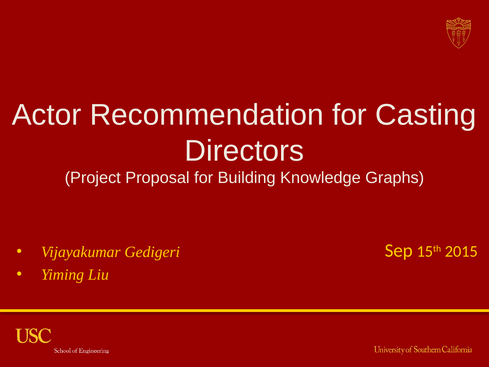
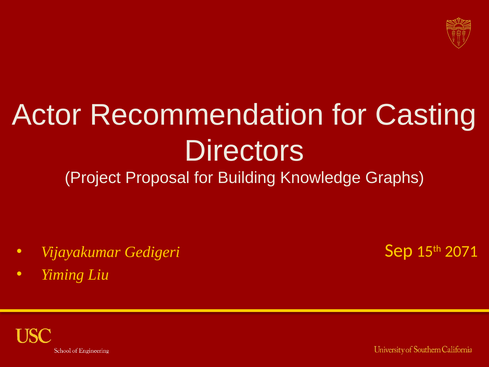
2015: 2015 -> 2071 (461, 251)
